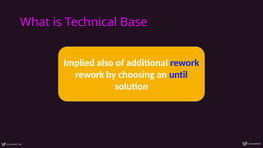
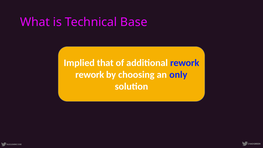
also: also -> that (105, 63)
until: until -> only (178, 75)
